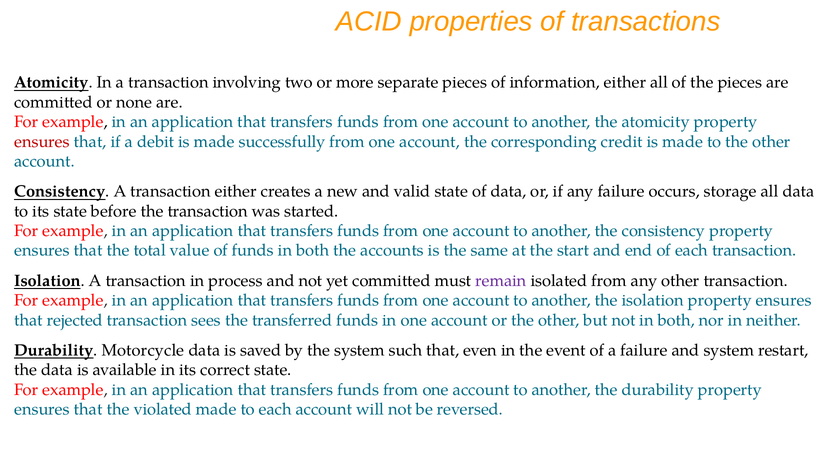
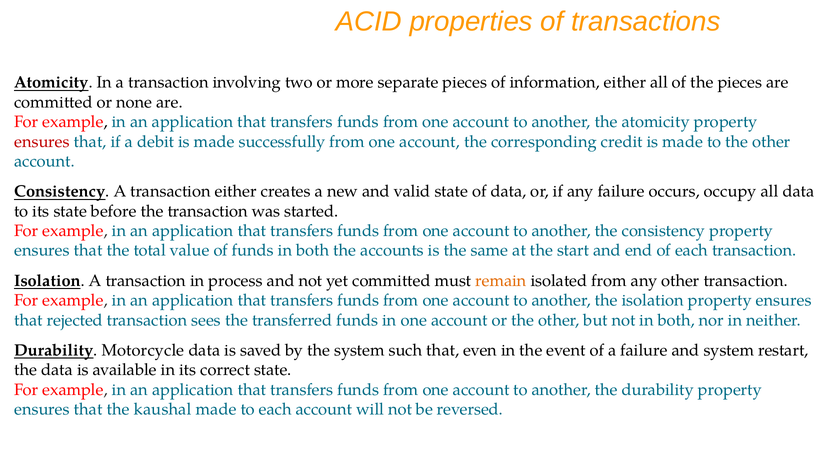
storage: storage -> occupy (730, 192)
remain colour: purple -> orange (501, 281)
violated: violated -> kaushal (163, 410)
